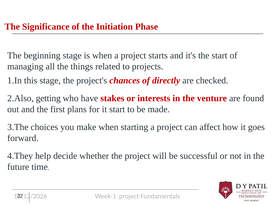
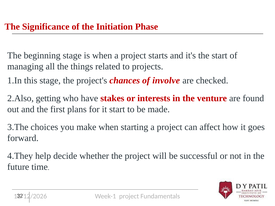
directly: directly -> involve (166, 80)
